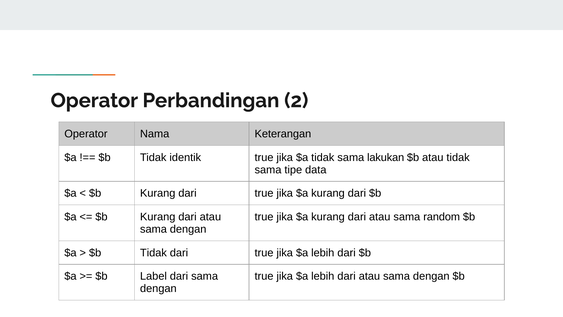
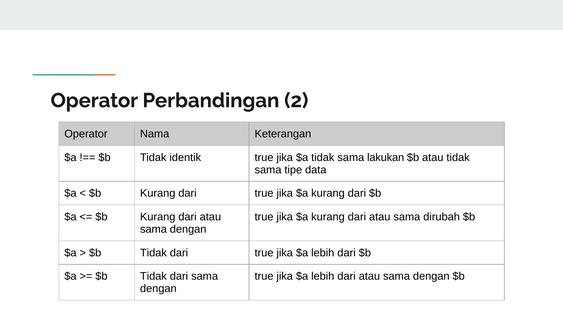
random: random -> dirubah (442, 217)
Label: Label -> Tidak (153, 276)
